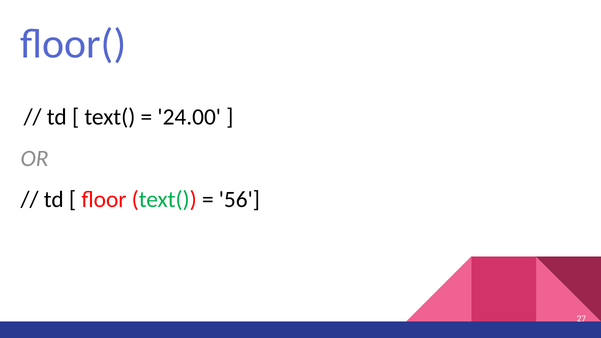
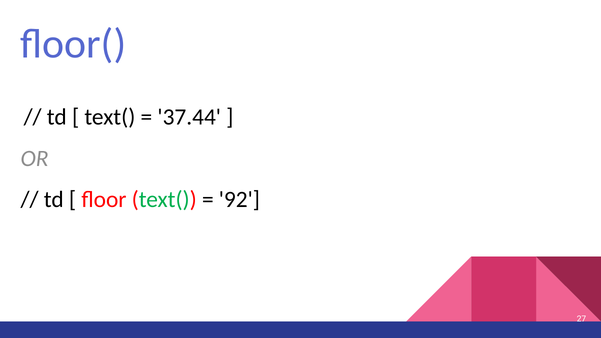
24.00: 24.00 -> 37.44 (189, 117)
56: 56 -> 92 (239, 200)
